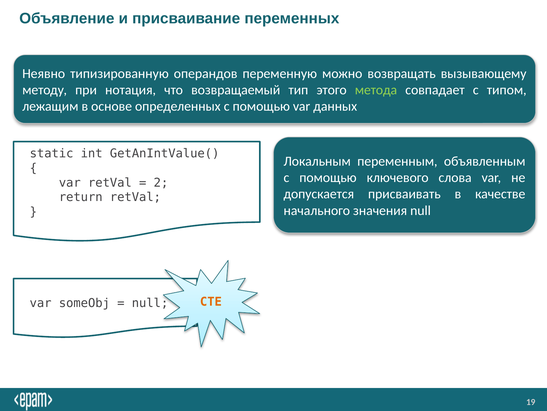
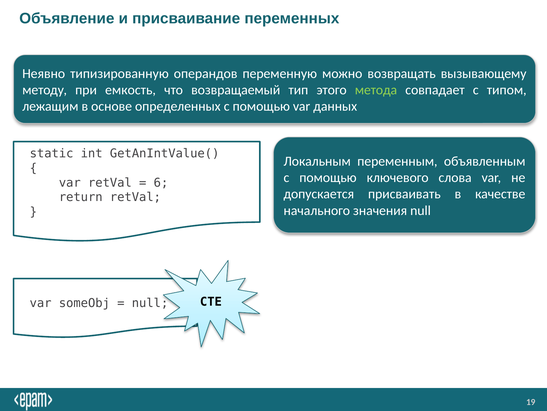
нотация: нотация -> емкость (131, 90)
2: 2 -> 6 (161, 182)
CTE colour: orange -> black (211, 301)
